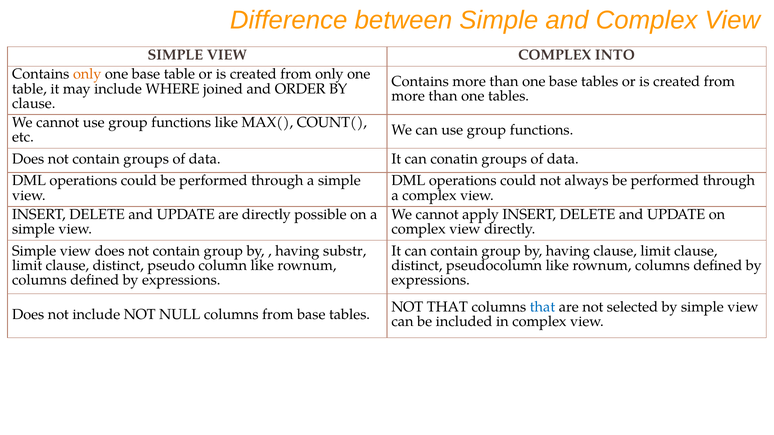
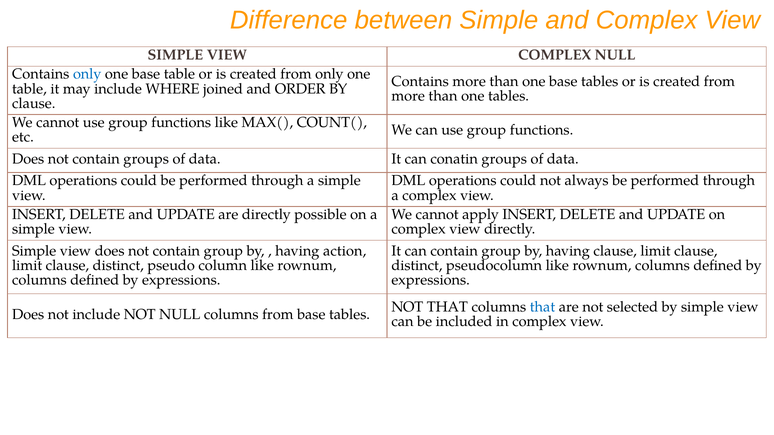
COMPLEX INTO: INTO -> NULL (615, 55)
only colour: orange -> blue (87, 74)
substr: substr -> action (345, 251)
